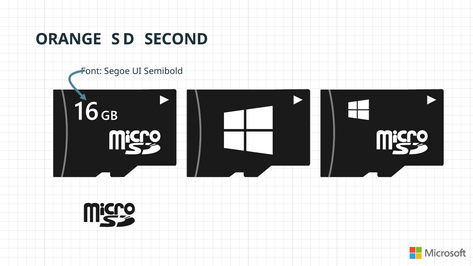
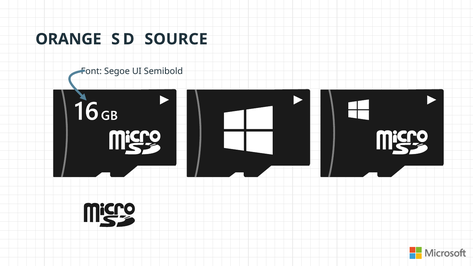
SECOND: SECOND -> SOURCE (176, 39)
